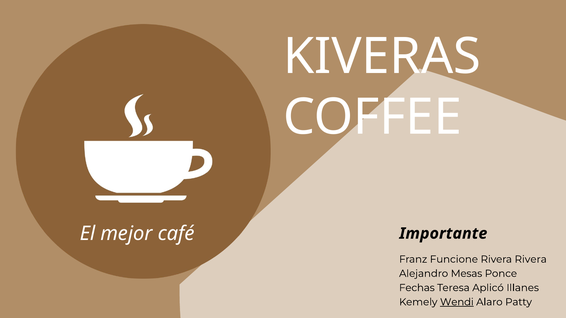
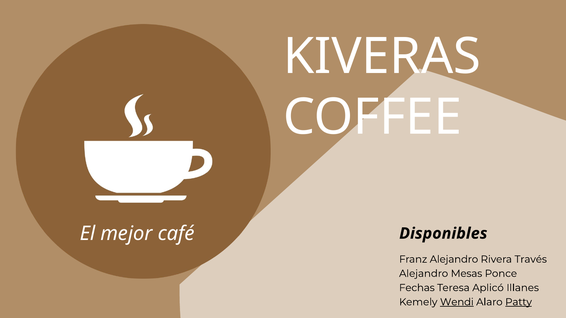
Importante: Importante -> Disponibles (443, 234)
Franz Funcione: Funcione -> Alejandro (454, 260)
Rivera Rivera: Rivera -> Través (531, 260)
Patty underline: none -> present (519, 302)
